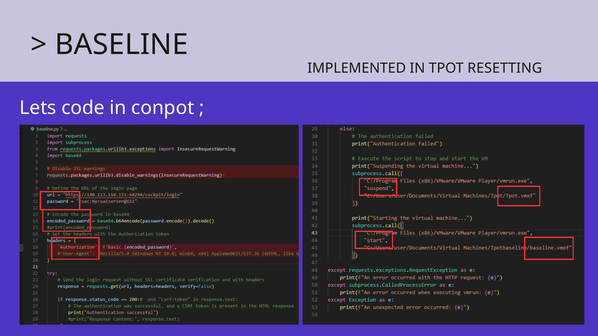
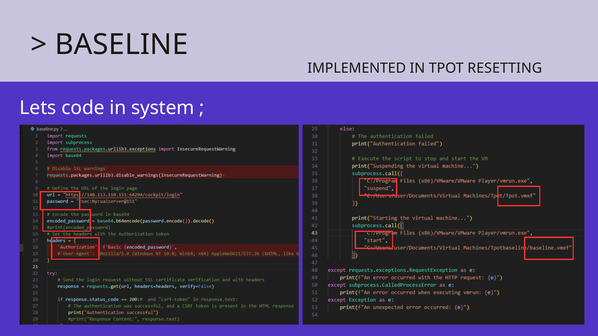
conpot: conpot -> system (163, 108)
